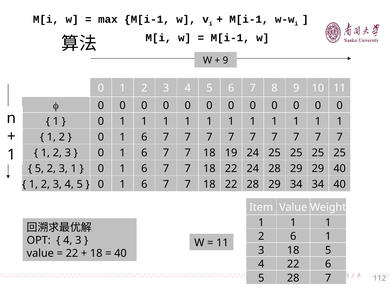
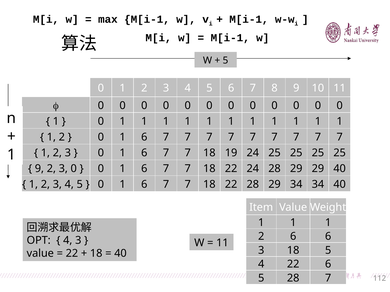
9: 9 -> 5 (225, 60)
5: 5 -> 9 (39, 169)
2 3 1: 1 -> 0 (74, 169)
1: 1 -> 6 (328, 237)
